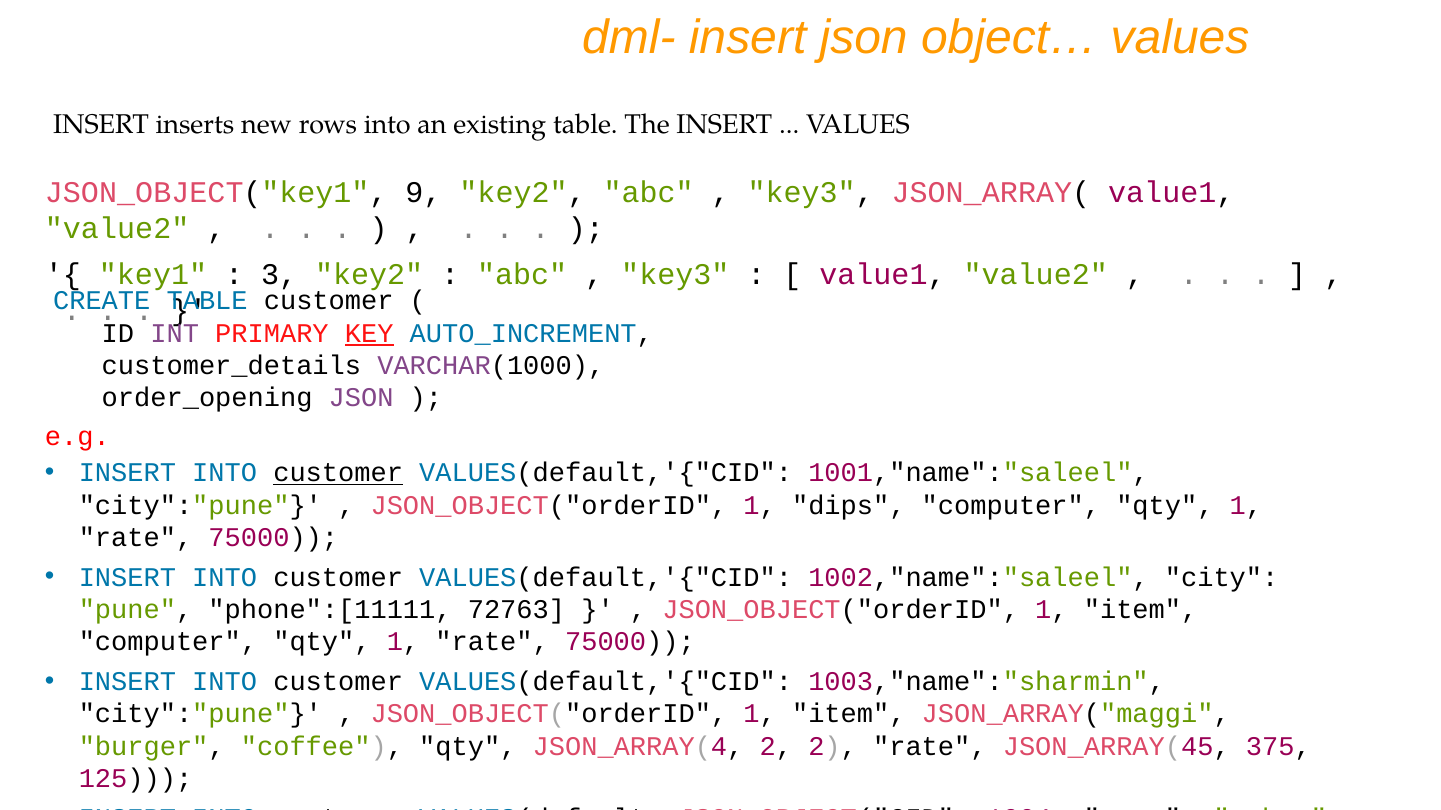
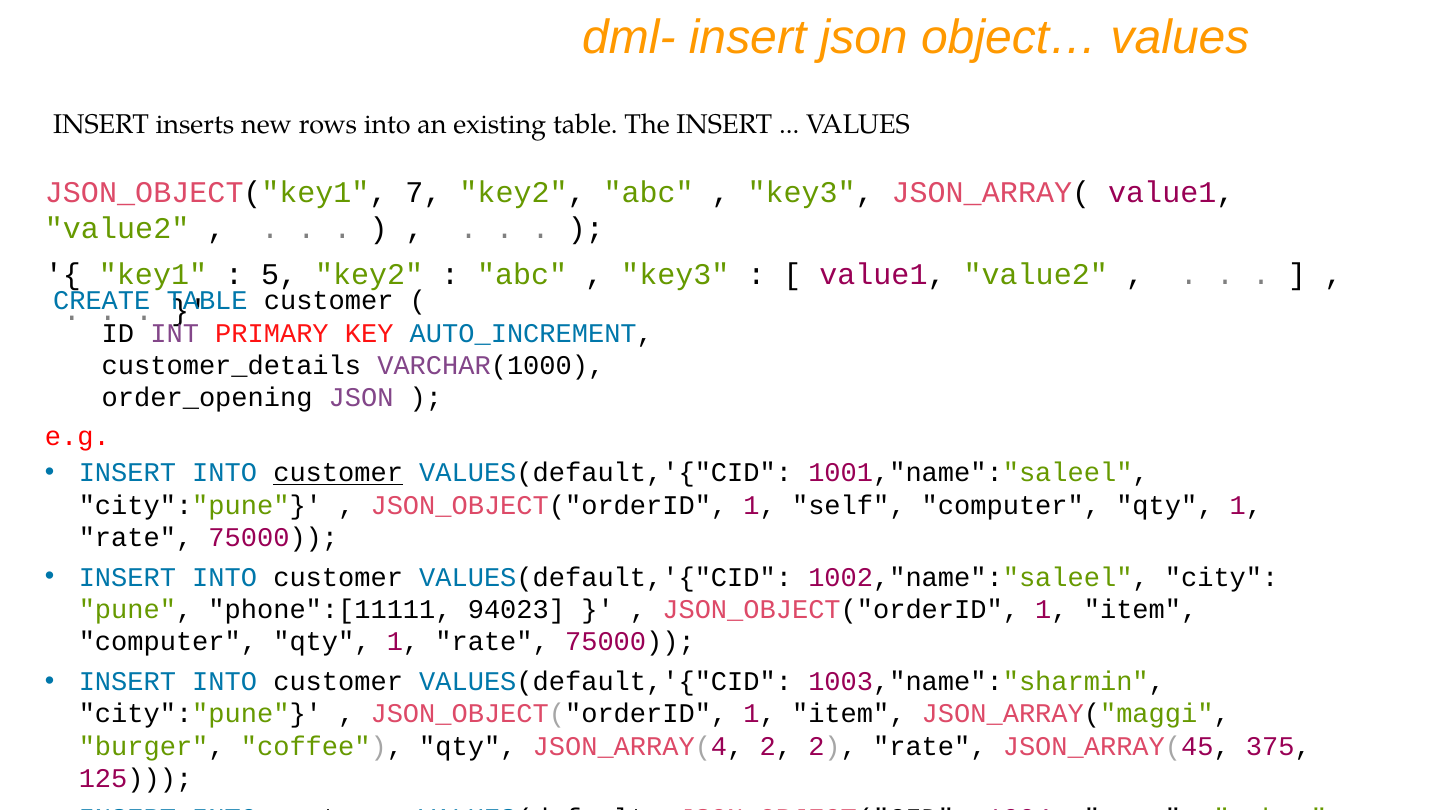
9: 9 -> 7 (424, 192)
3: 3 -> 5 (279, 275)
KEY underline: present -> none (369, 333)
dips: dips -> self (849, 506)
72763: 72763 -> 94023 (516, 610)
